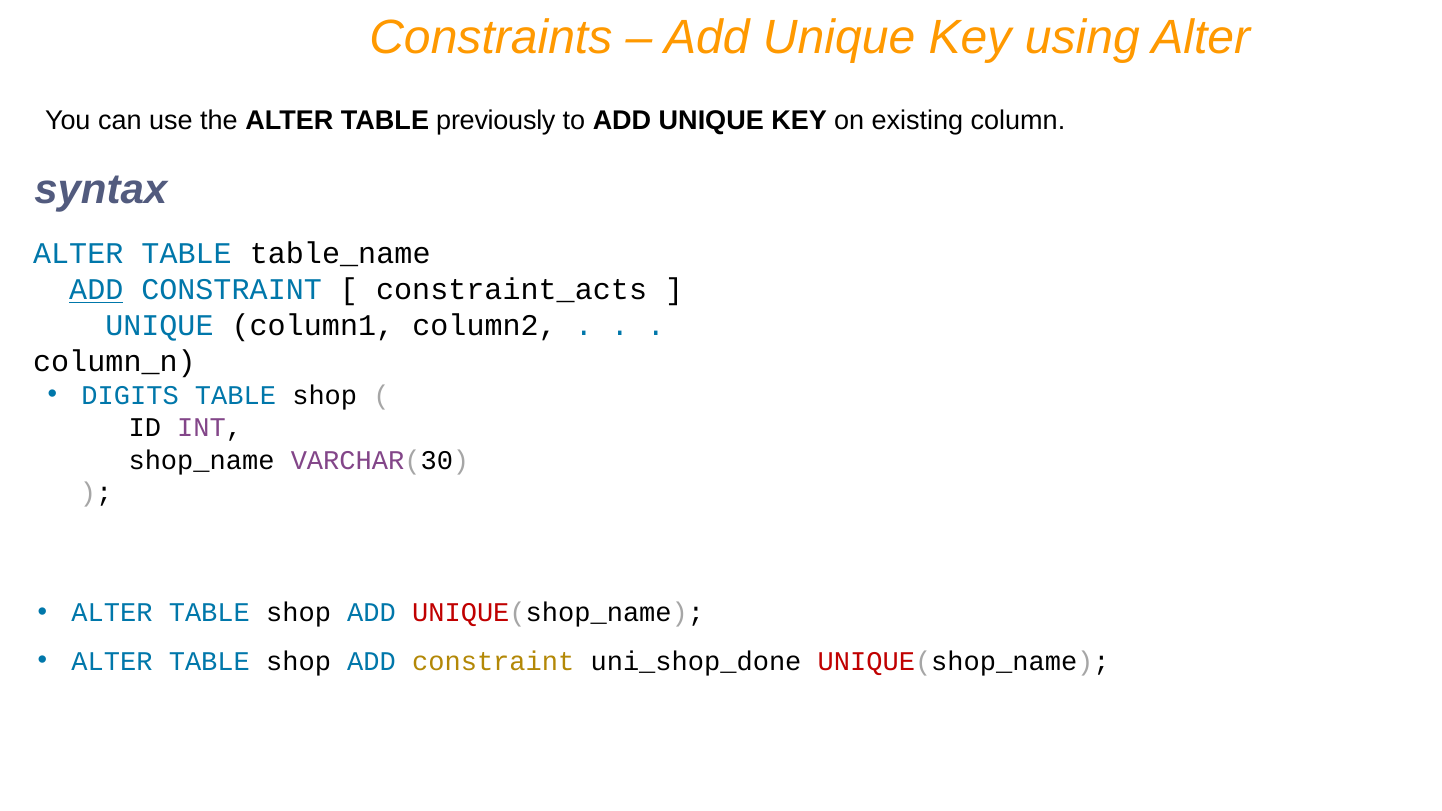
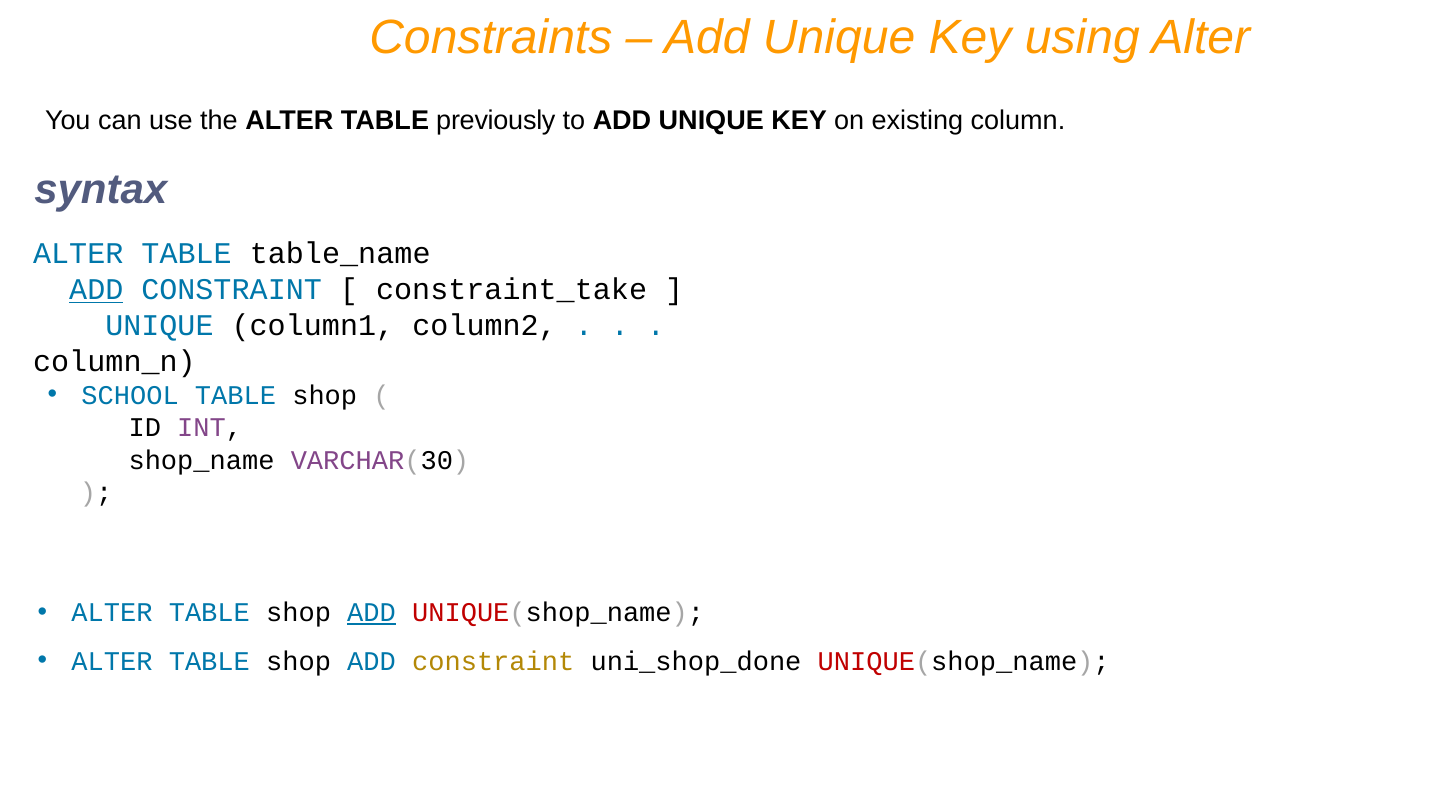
constraint_acts: constraint_acts -> constraint_take (512, 290)
DIGITS: DIGITS -> SCHOOL (130, 395)
ADD underline: none -> present (372, 613)
